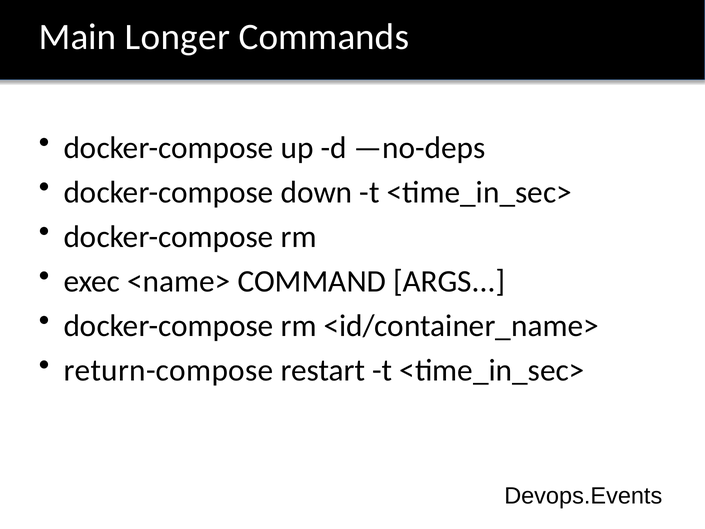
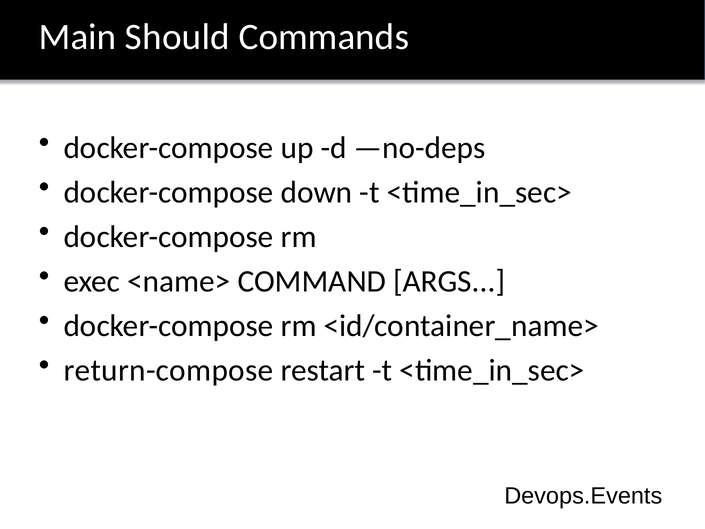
Longer: Longer -> Should (177, 37)
